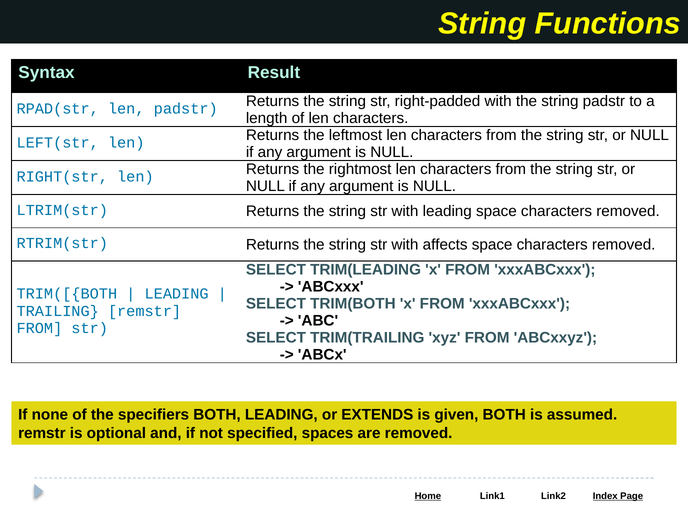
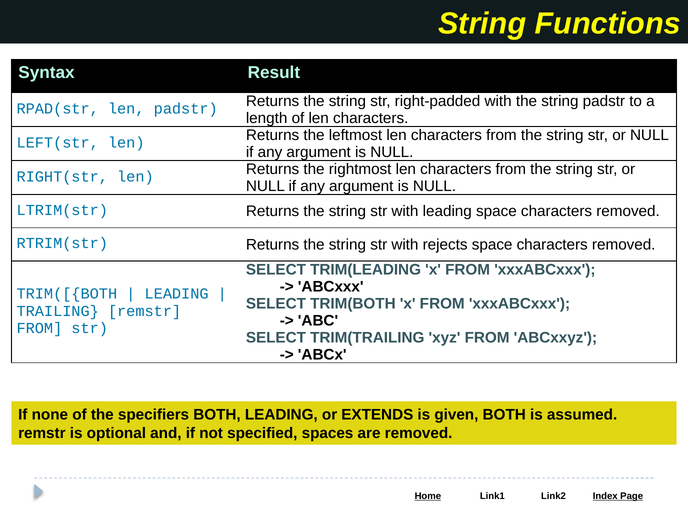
affects: affects -> rejects (445, 245)
